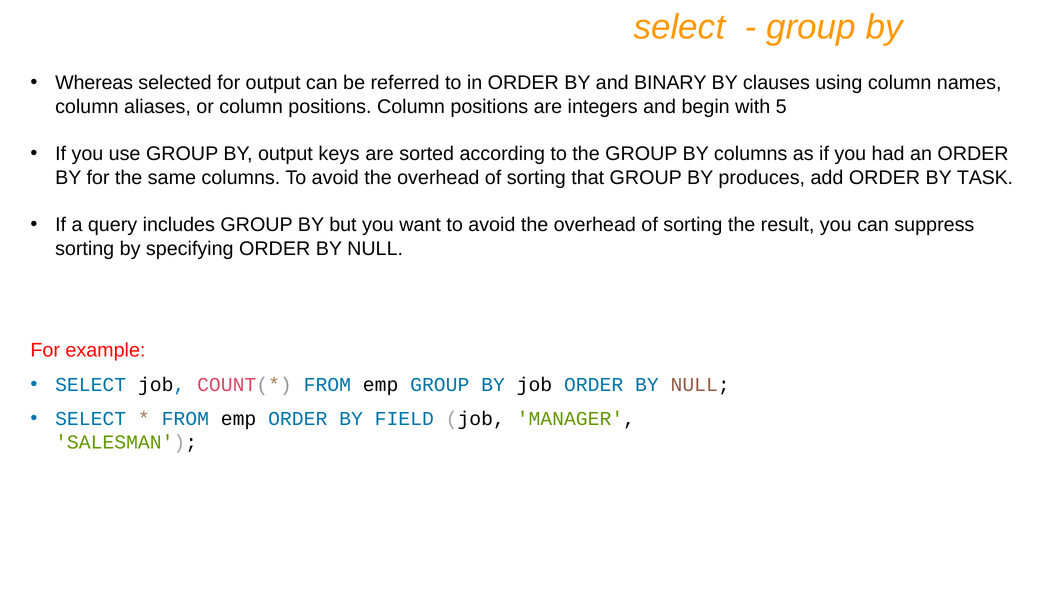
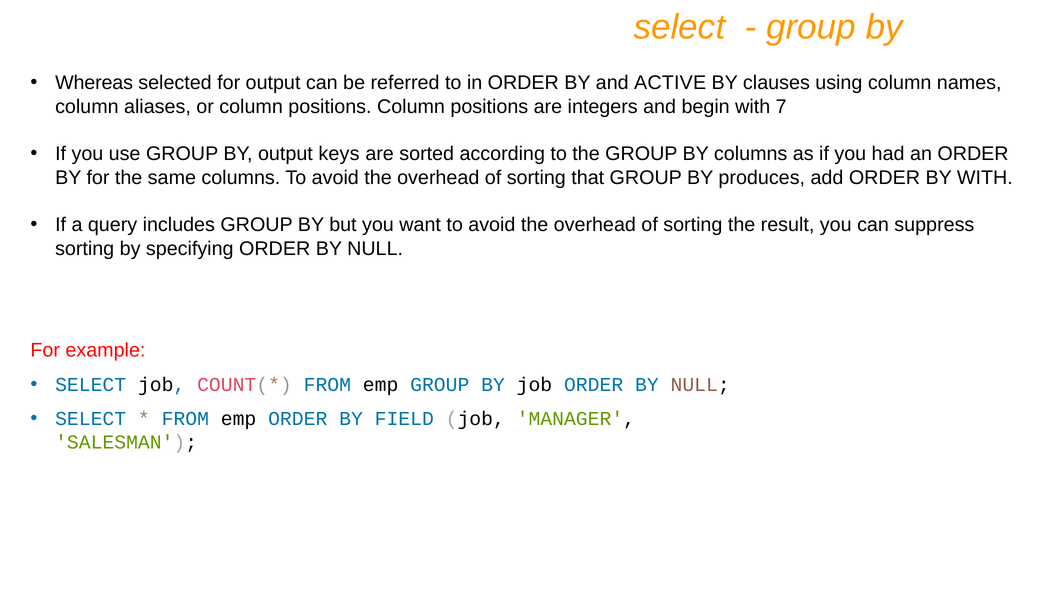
BINARY: BINARY -> ACTIVE (670, 83)
5: 5 -> 7 (781, 106)
BY TASK: TASK -> WITH (985, 178)
